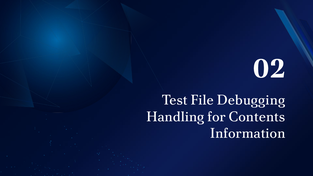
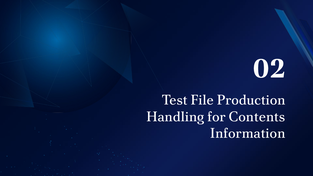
Debugging: Debugging -> Production (251, 100)
